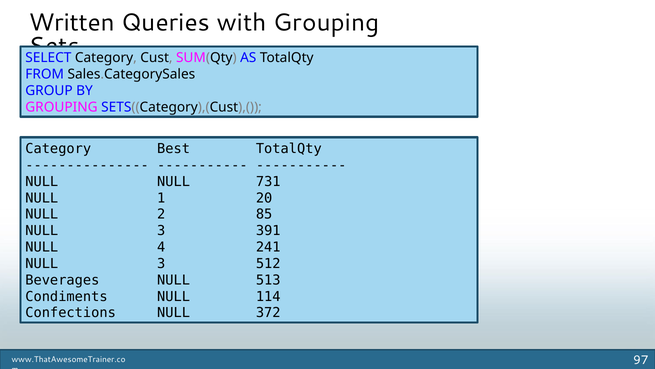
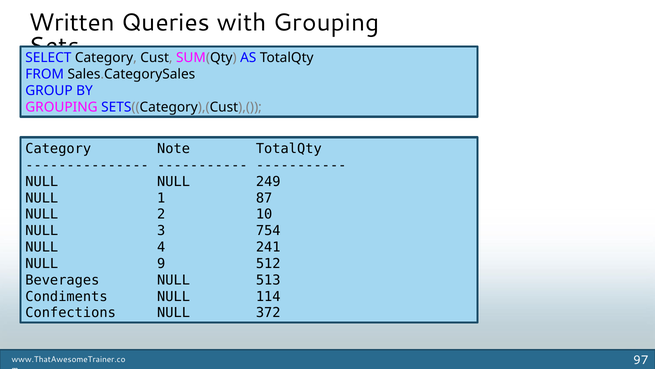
Best: Best -> Note (174, 149)
731: 731 -> 249 (268, 181)
20: 20 -> 87 (264, 198)
85: 85 -> 10 (264, 214)
391: 391 -> 754 (268, 231)
3: 3 -> 9 (161, 263)
